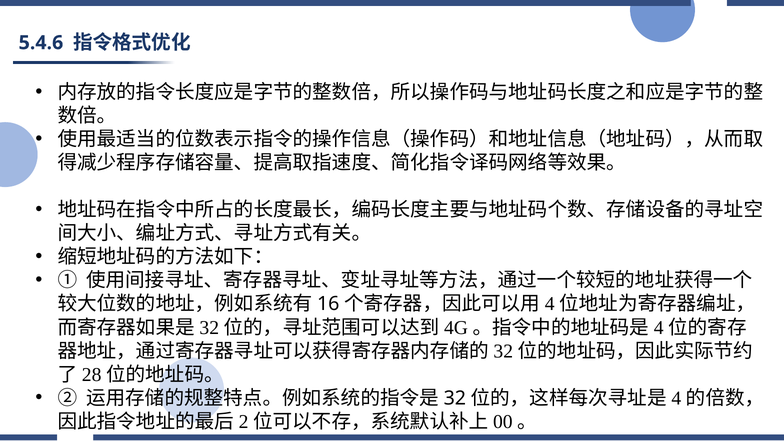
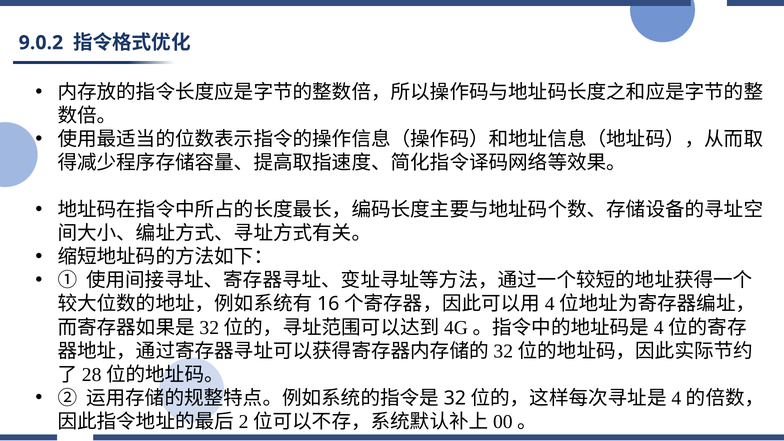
5.4.6: 5.4.6 -> 9.0.2 (41, 43)
